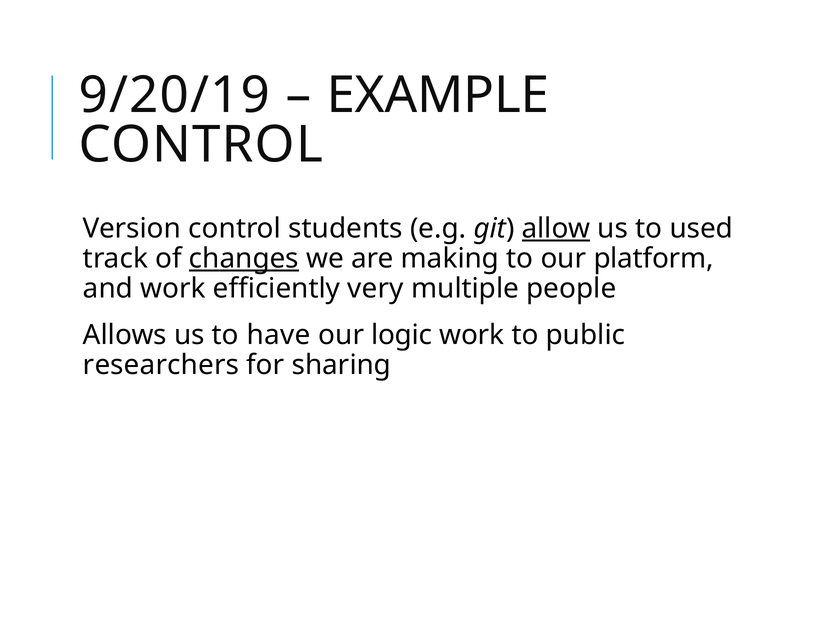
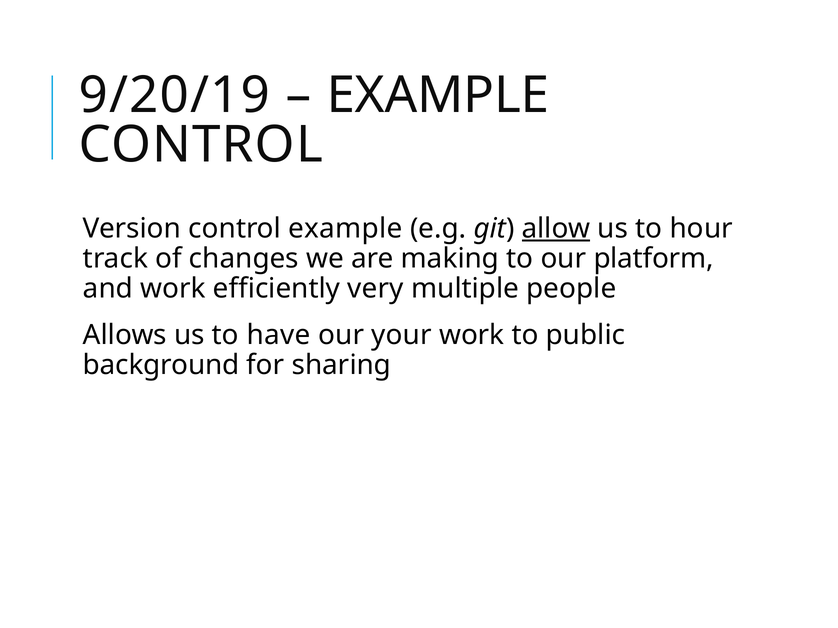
control students: students -> example (345, 229)
used: used -> hour (701, 229)
changes underline: present -> none (244, 259)
logic: logic -> your (402, 335)
researchers: researchers -> background (161, 366)
